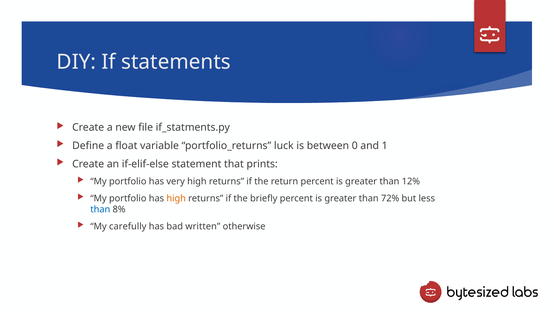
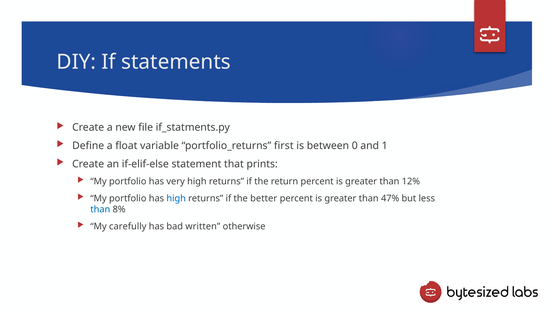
luck: luck -> first (284, 146)
high colour: orange -> blue (176, 198)
briefly: briefly -> better (264, 198)
72%: 72% -> 47% (390, 198)
